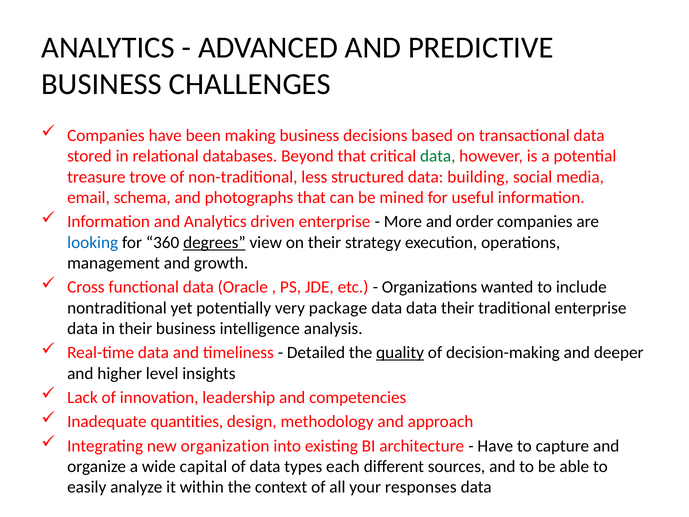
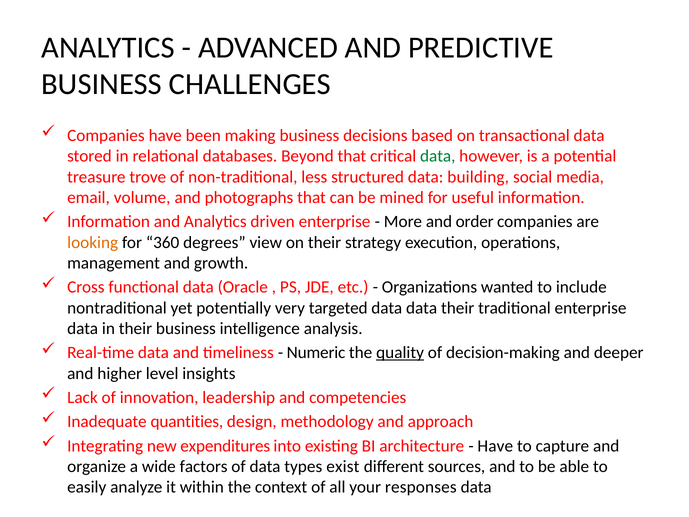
schema: schema -> volume (142, 198)
looking colour: blue -> orange (93, 242)
degrees underline: present -> none (214, 242)
package: package -> targeted (338, 308)
Detailed: Detailed -> Numeric (316, 353)
organization: organization -> expenditures (225, 446)
capital: capital -> factors (204, 466)
each: each -> exist (343, 466)
